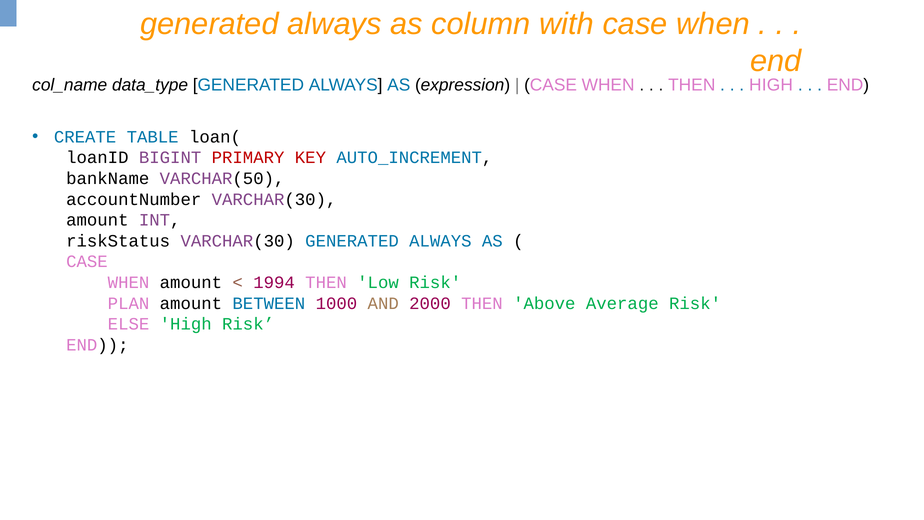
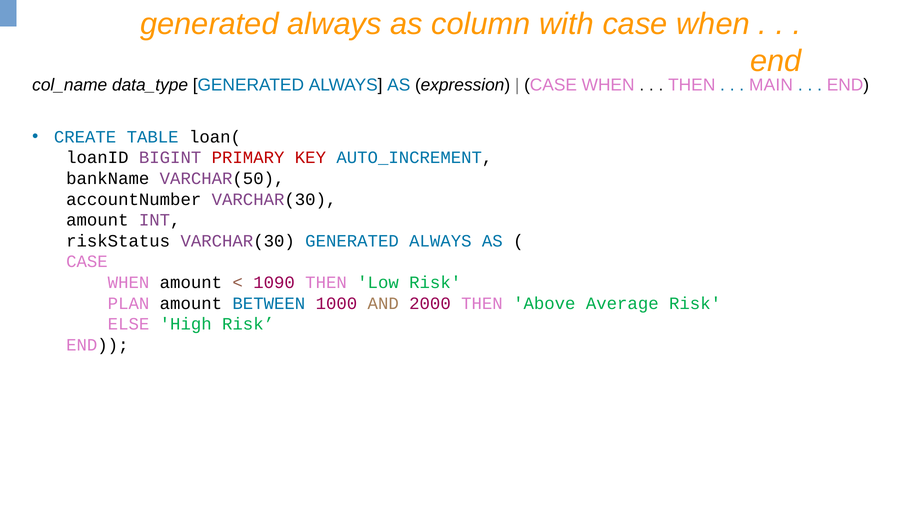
HIGH: HIGH -> MAIN (771, 85)
1994: 1994 -> 1090 (274, 282)
